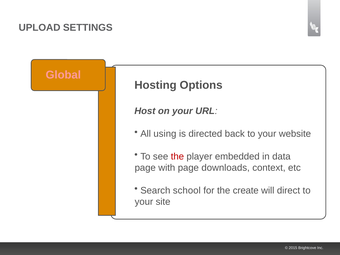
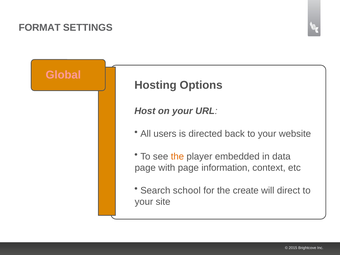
UPLOAD: UPLOAD -> FORMAT (40, 27)
using: using -> users (165, 134)
the colour: red -> orange (177, 156)
downloads: downloads -> information (226, 168)
